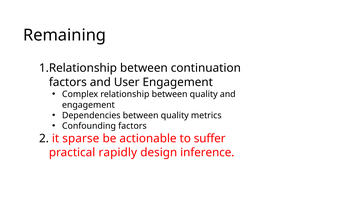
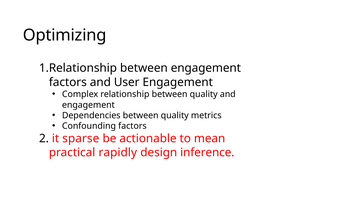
Remaining: Remaining -> Optimizing (65, 35)
between continuation: continuation -> engagement (206, 68)
suffer: suffer -> mean (210, 138)
